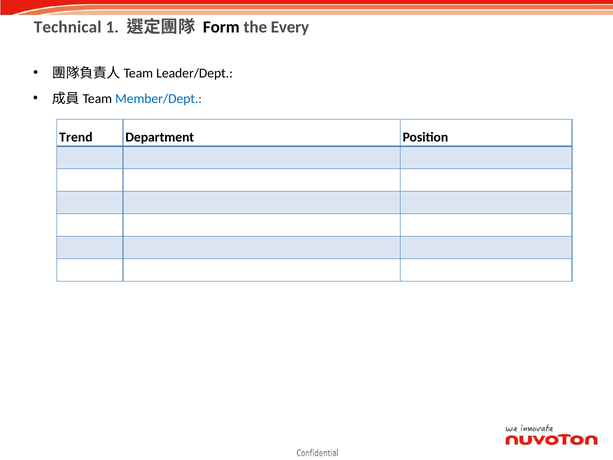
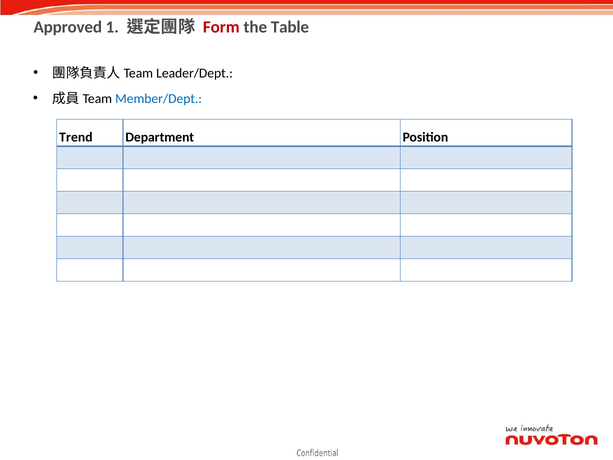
Technical: Technical -> Approved (68, 27)
Form colour: black -> red (221, 27)
Every: Every -> Table (290, 27)
